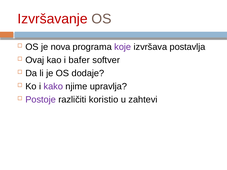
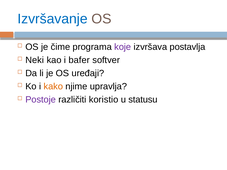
Izvršavanje colour: red -> blue (53, 19)
nova: nova -> čime (60, 47)
Ovaj: Ovaj -> Neki (35, 60)
dodaje: dodaje -> uređaji (88, 73)
kako colour: purple -> orange (53, 87)
zahtevi: zahtevi -> statusu (143, 100)
